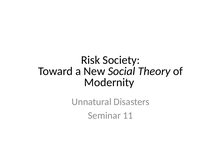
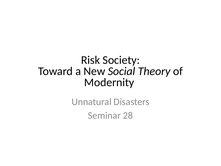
11: 11 -> 28 (128, 115)
